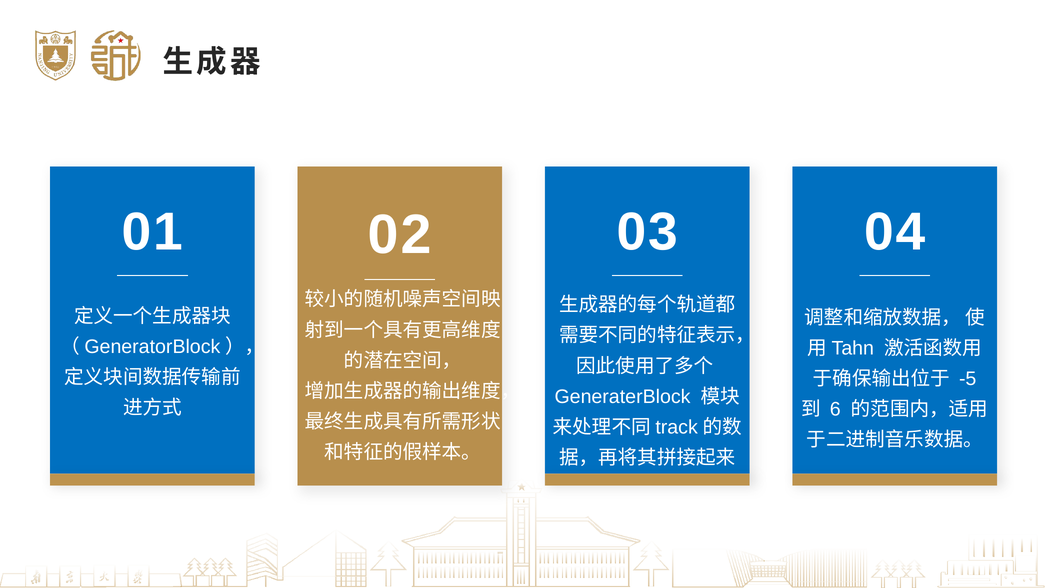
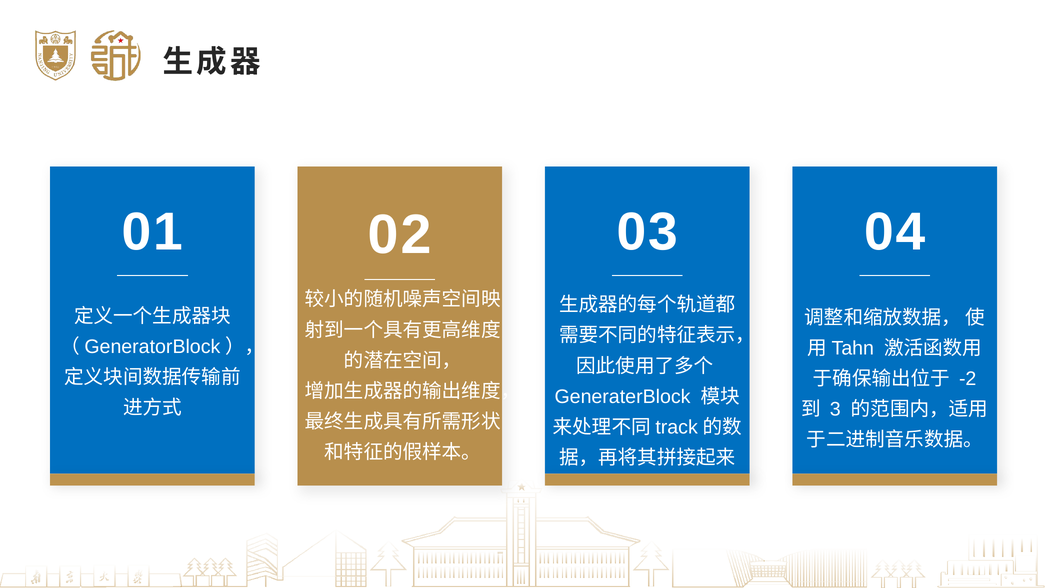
-5: -5 -> -2 (968, 379)
6: 6 -> 3 (835, 409)
